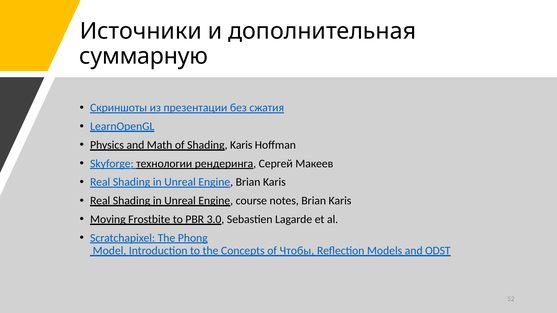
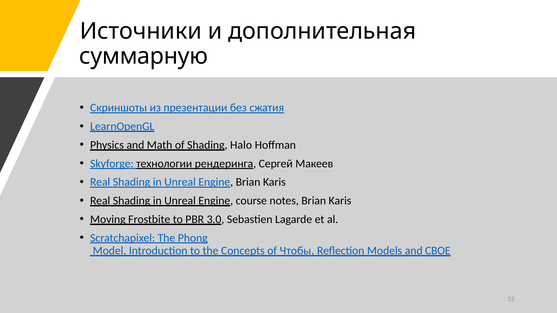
Shading Karis: Karis -> Halo (241, 145)
ODST: ODST -> СВОЕ (438, 251)
